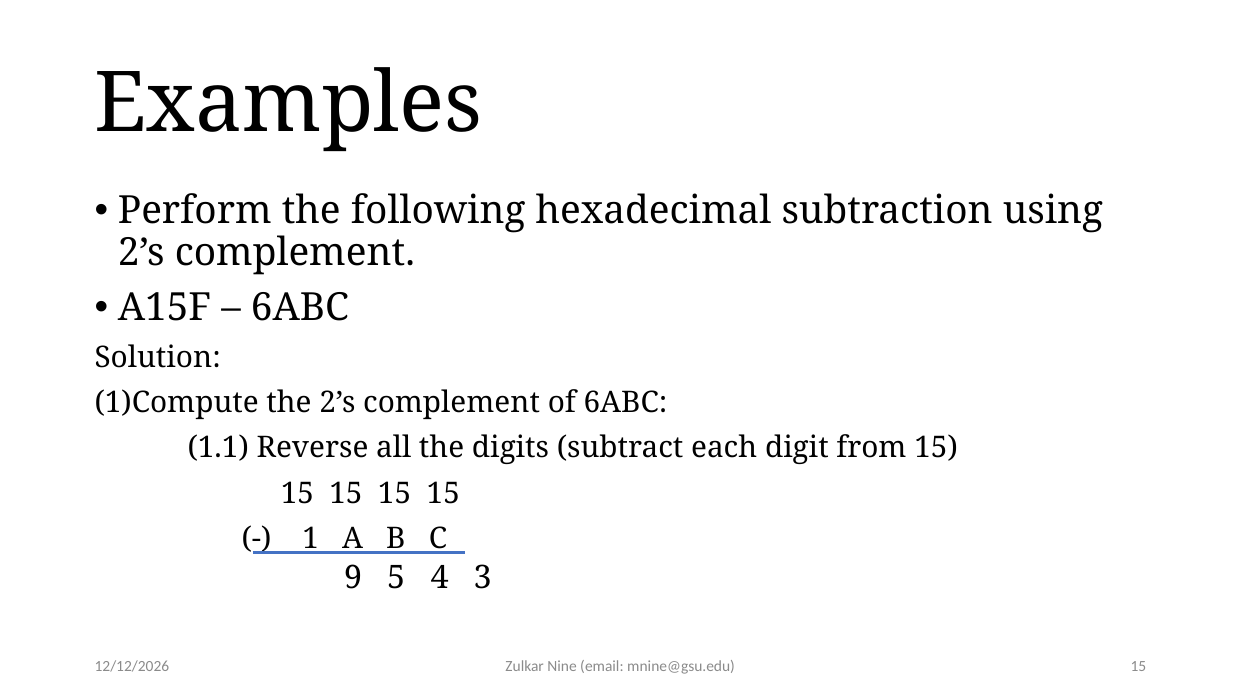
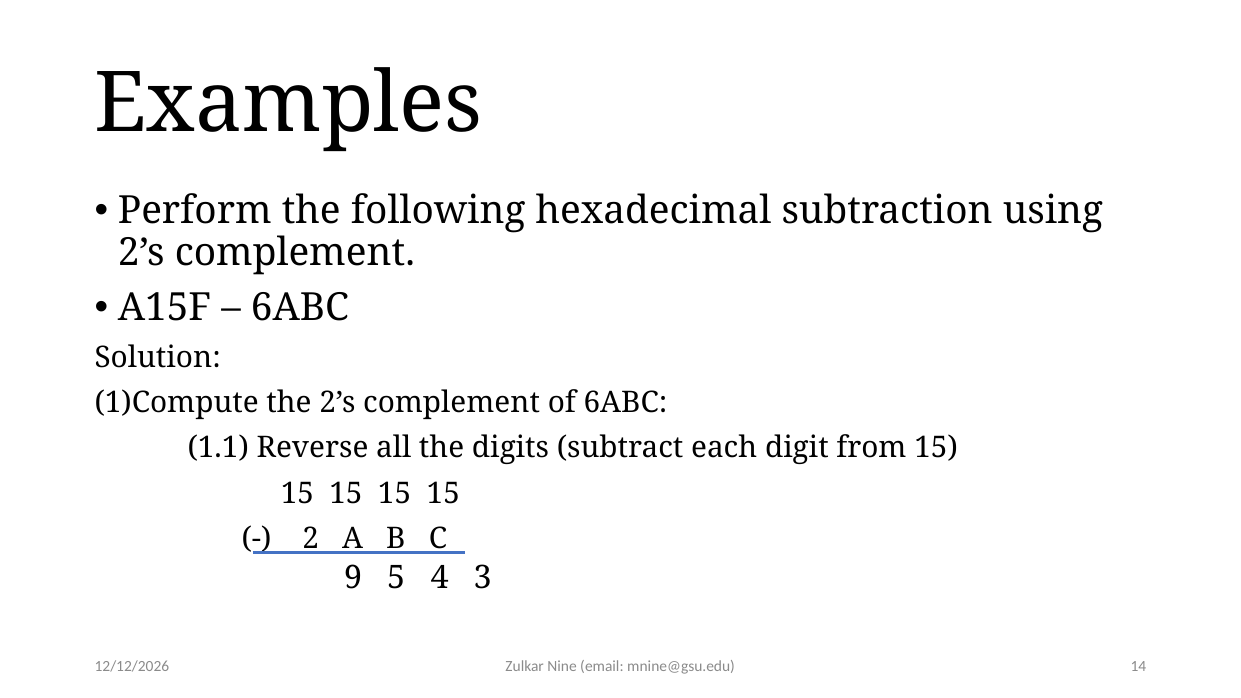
1: 1 -> 2 (311, 538)
mnine@gsu.edu 15: 15 -> 14 (1138, 666)
